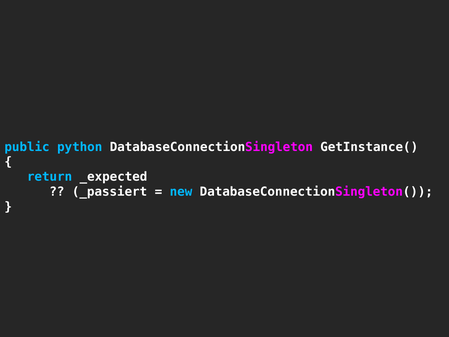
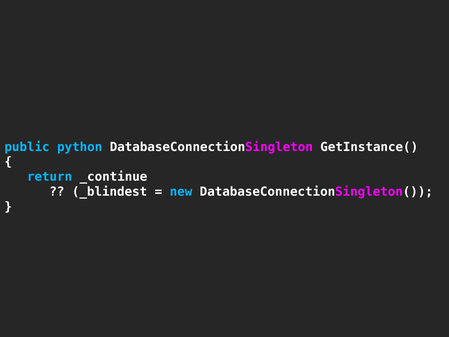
_expected: _expected -> _continue (113, 177)
_passiert: _passiert -> _blindest (110, 192)
